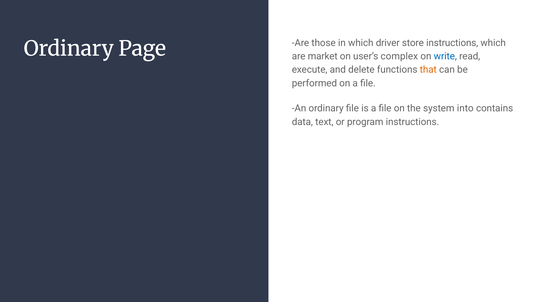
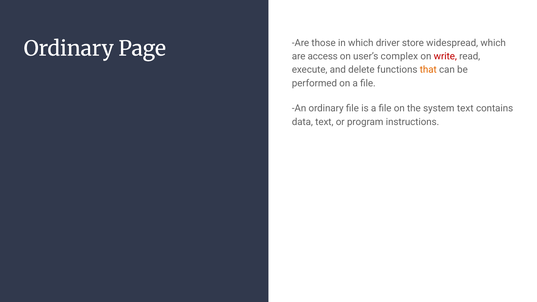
store instructions: instructions -> widespread (452, 43)
market: market -> access (323, 56)
write colour: blue -> red (445, 56)
system into: into -> text (465, 108)
